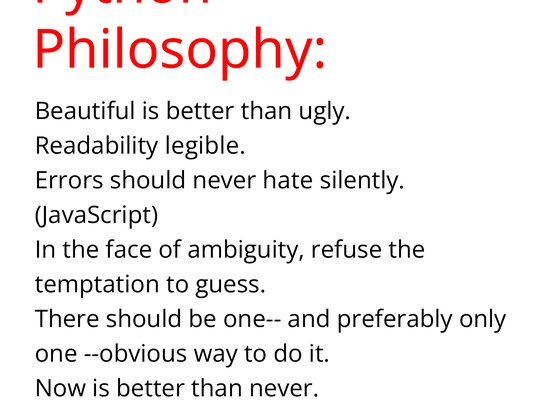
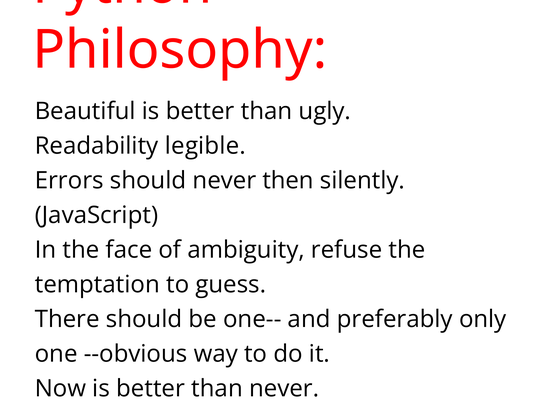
hate: hate -> then (288, 181)
